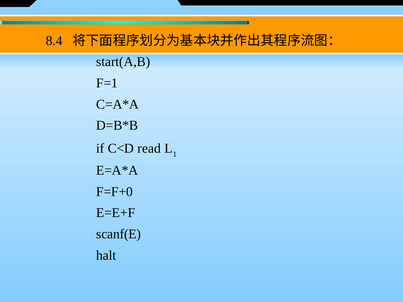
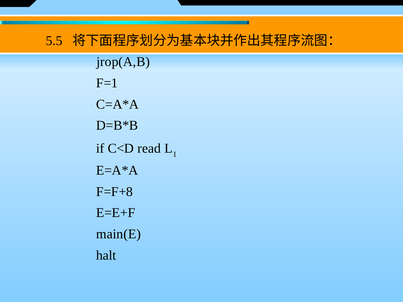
8.4: 8.4 -> 5.5 (54, 41)
start(A,B: start(A,B -> jrop(A,B (123, 62)
F=F+0: F=F+0 -> F=F+8 (115, 192)
scanf(E: scanf(E -> main(E (119, 234)
